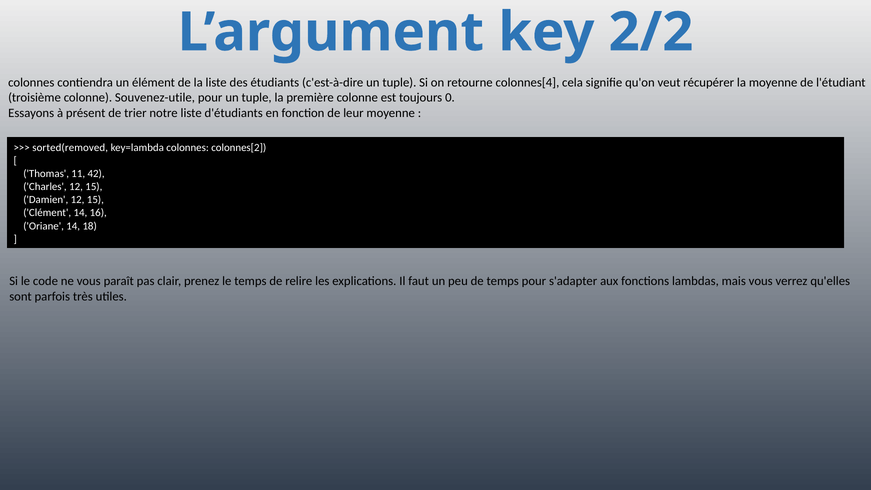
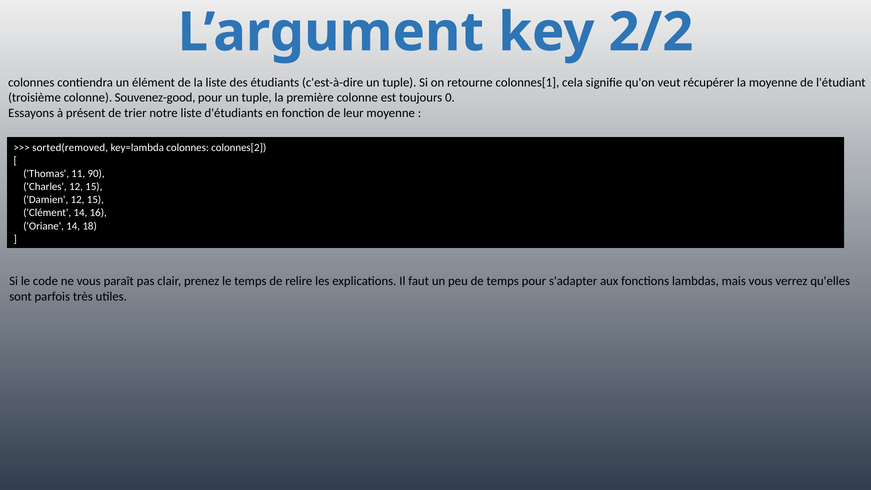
colonnes[4: colonnes[4 -> colonnes[1 (527, 82)
Souvenez-utile: Souvenez-utile -> Souvenez-good (155, 98)
42: 42 -> 90 (96, 174)
